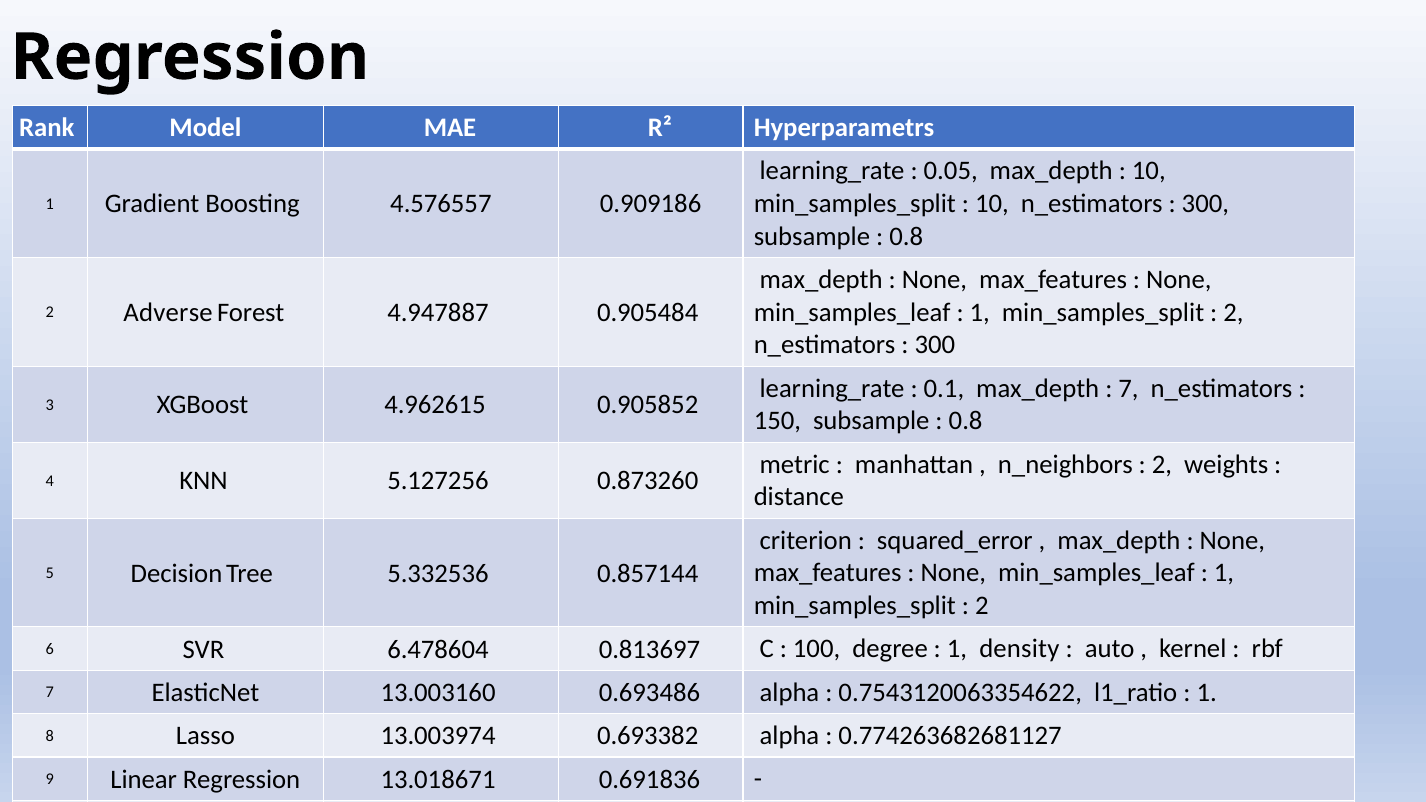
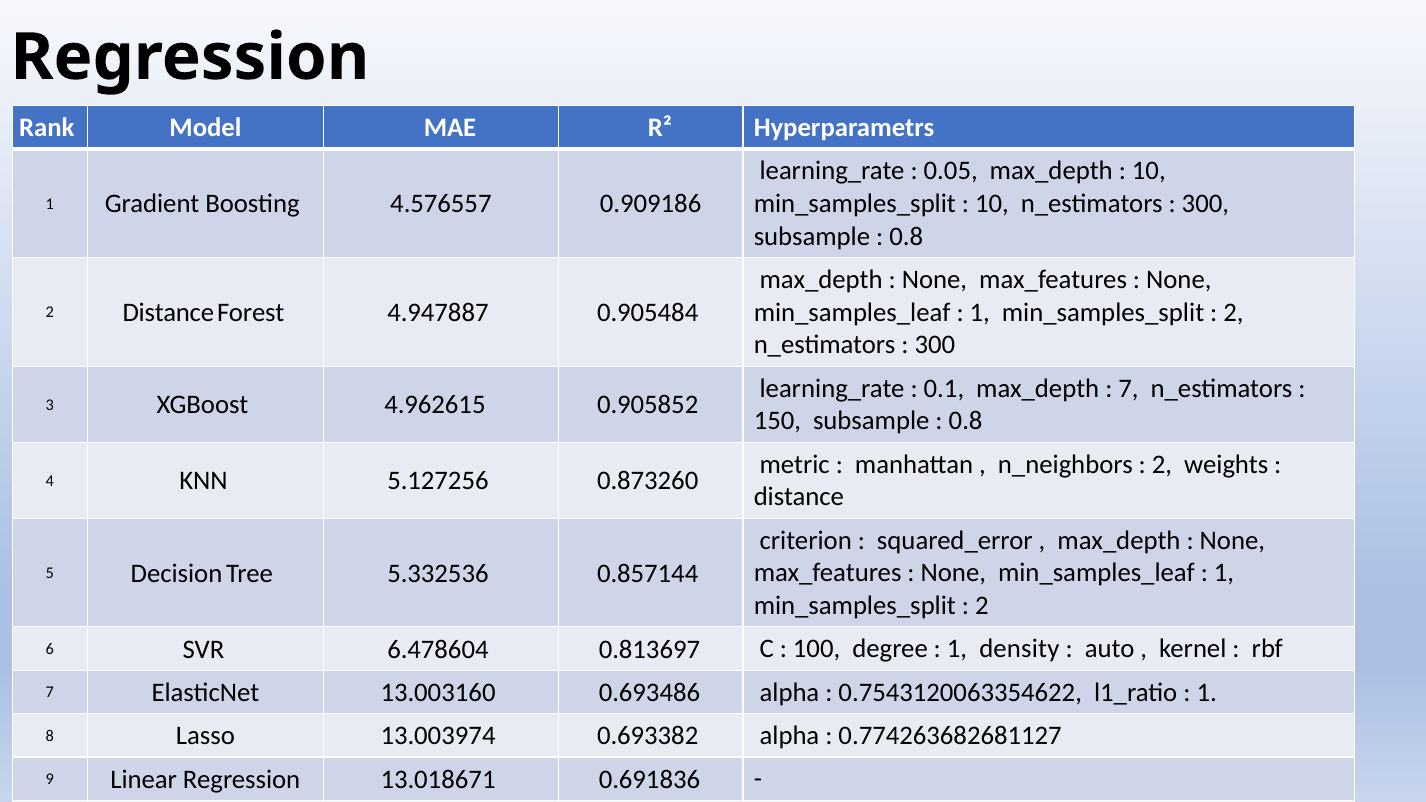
2 Adverse: Adverse -> Distance (168, 313)
